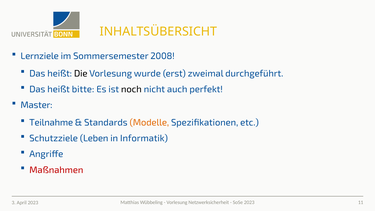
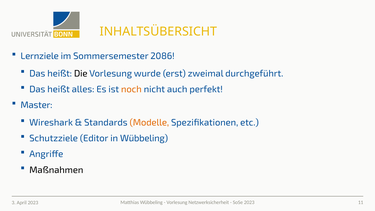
2008: 2008 -> 2086 (163, 56)
bitte: bitte -> alles (83, 89)
noch colour: black -> orange (131, 89)
Teilnahme: Teilnahme -> Wireshark (51, 122)
Leben: Leben -> Editor (94, 138)
in Informatik: Informatik -> Wübbeling (144, 138)
Maßnahmen colour: red -> black (56, 170)
